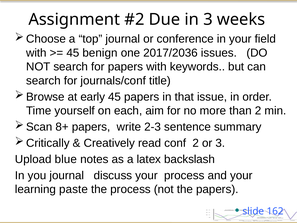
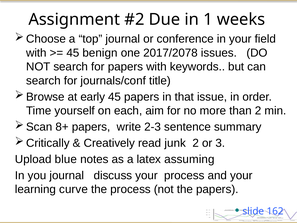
in 3: 3 -> 1 (208, 19)
2017/2036: 2017/2036 -> 2017/2078 (171, 53)
conf: conf -> junk (175, 143)
backslash: backslash -> assuming (189, 159)
paste: paste -> curve (73, 189)
